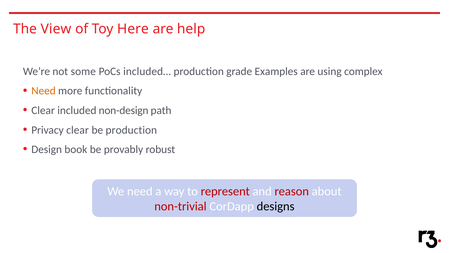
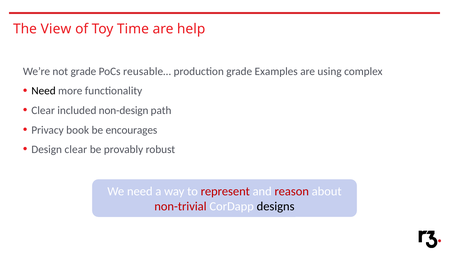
Here: Here -> Time (133, 29)
not some: some -> grade (83, 71)
included…: included… -> reusable… (147, 71)
Need colour: orange -> black (44, 91)
Privacy clear: clear -> book (78, 130)
be production: production -> encourages (131, 130)
Design book: book -> clear (76, 149)
